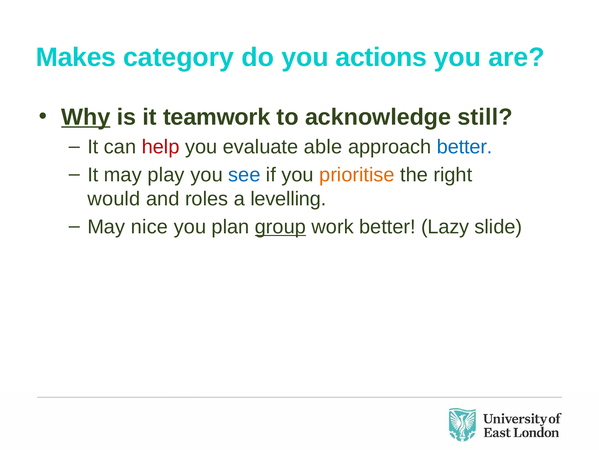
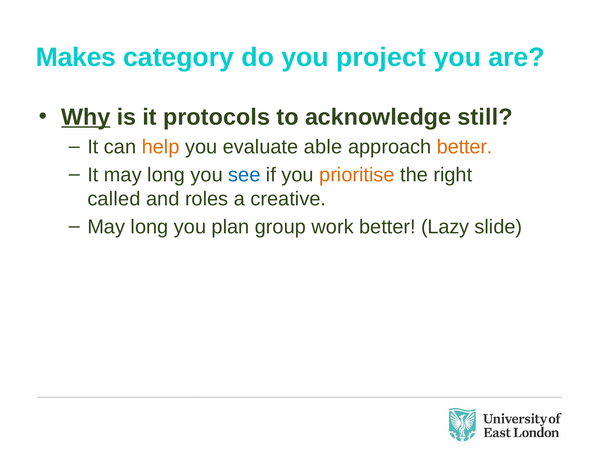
actions: actions -> project (381, 57)
teamwork: teamwork -> protocols (217, 117)
help colour: red -> orange (161, 147)
better colour: blue -> orange (465, 147)
It may play: play -> long (166, 175)
would: would -> called (114, 199)
levelling: levelling -> creative (288, 199)
nice: nice -> long (150, 226)
group underline: present -> none (280, 226)
